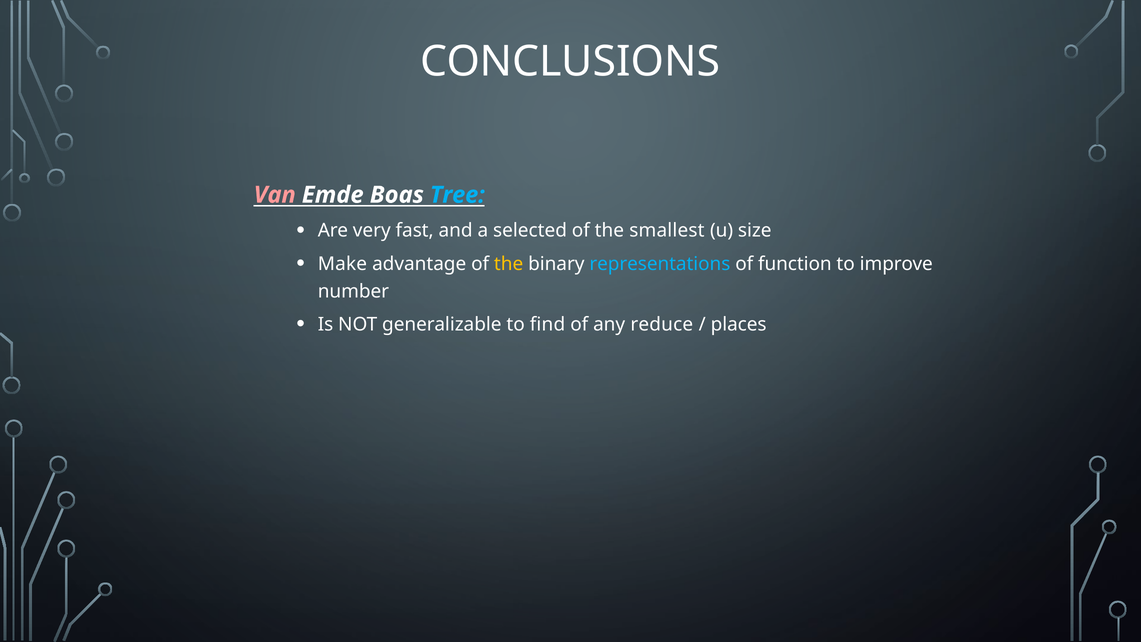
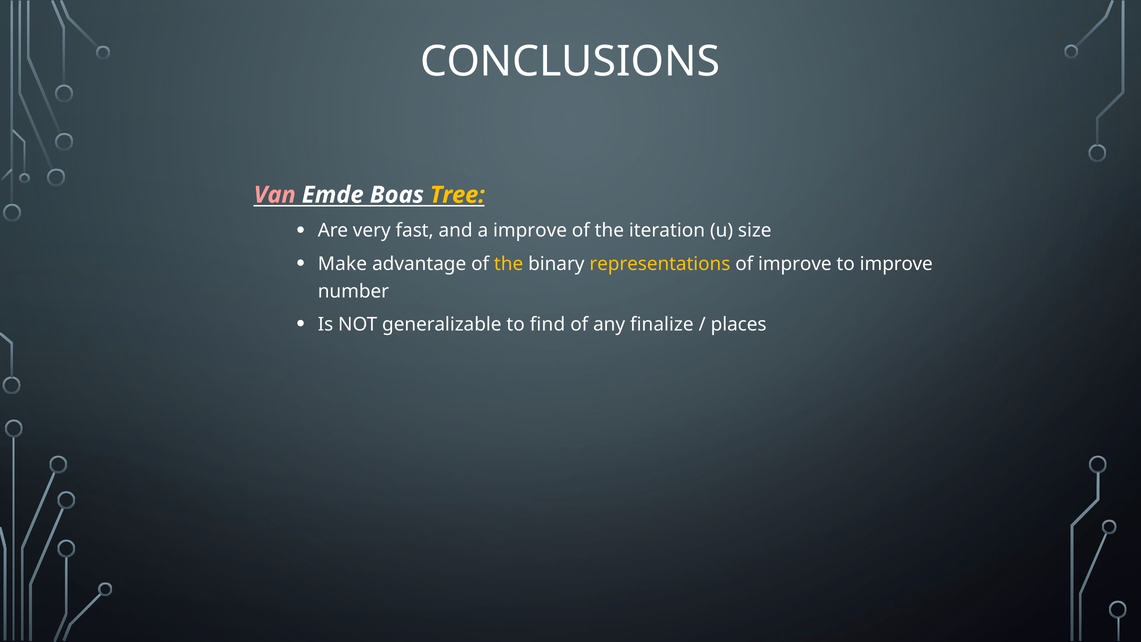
Tree colour: light blue -> yellow (457, 195)
a selected: selected -> improve (530, 231)
smallest: smallest -> iteration (667, 231)
representations colour: light blue -> yellow (660, 264)
of function: function -> improve (795, 264)
reduce: reduce -> finalize (662, 324)
